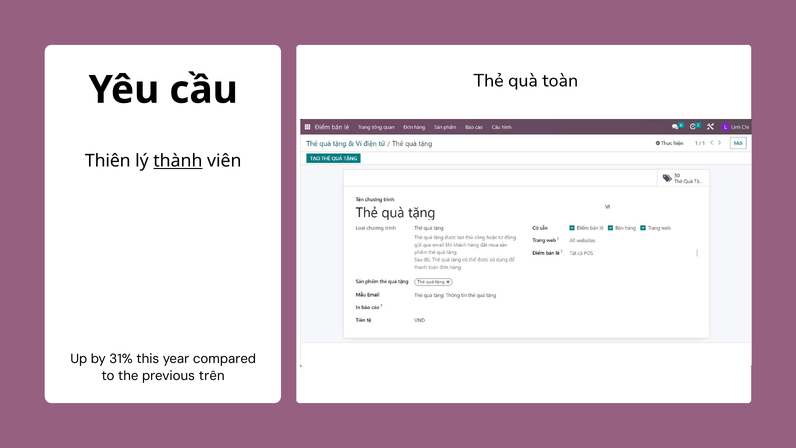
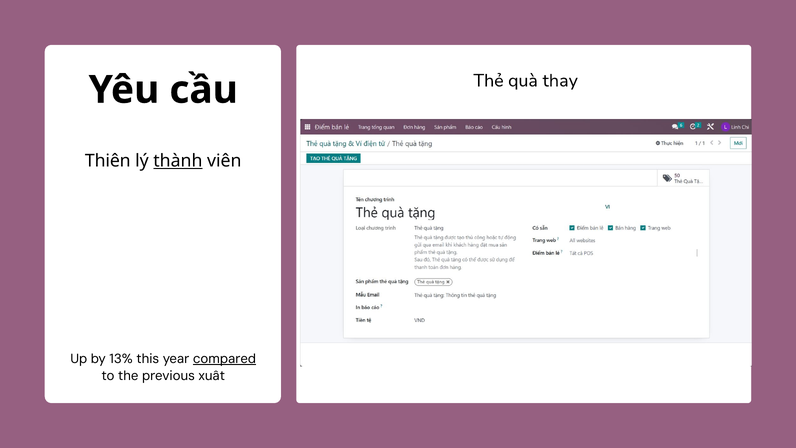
toàn: toàn -> thay (560, 81)
31%: 31% -> 13% (121, 359)
compared underline: none -> present (224, 359)
trên: trên -> xuất (212, 376)
